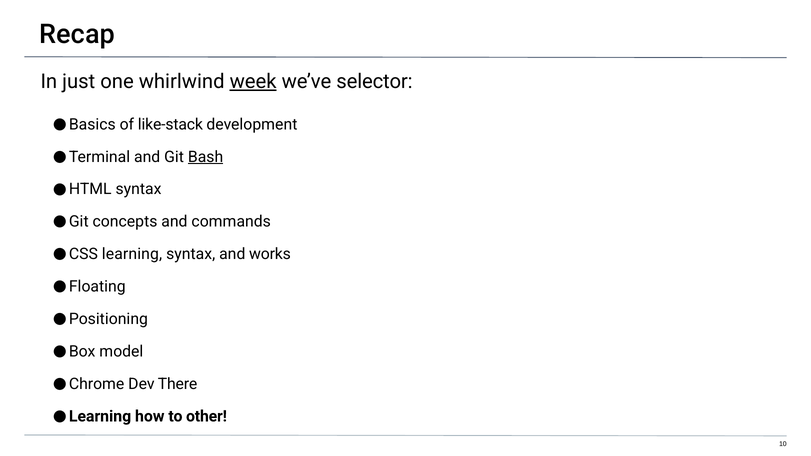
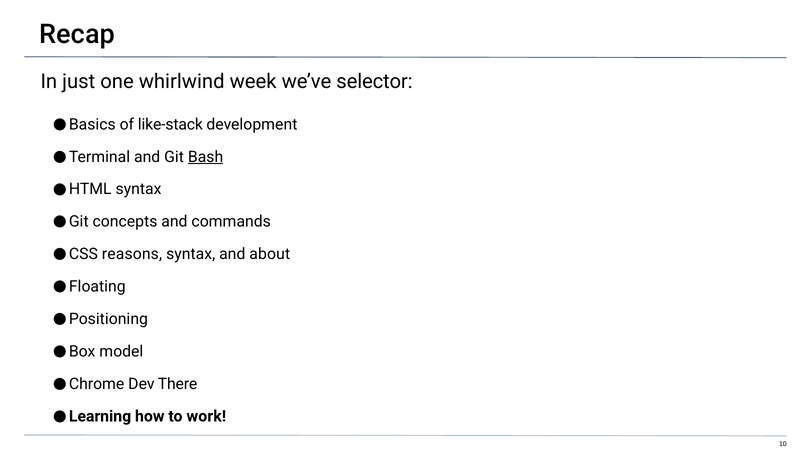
week underline: present -> none (253, 82)
learning: learning -> reasons (132, 254)
works: works -> about (270, 254)
other: other -> work (206, 416)
